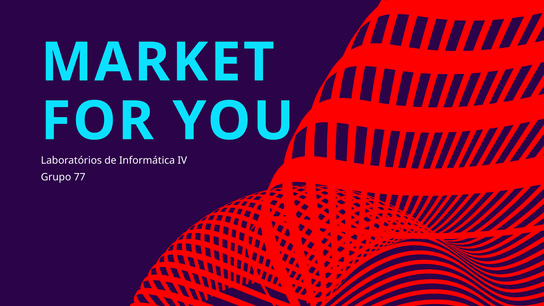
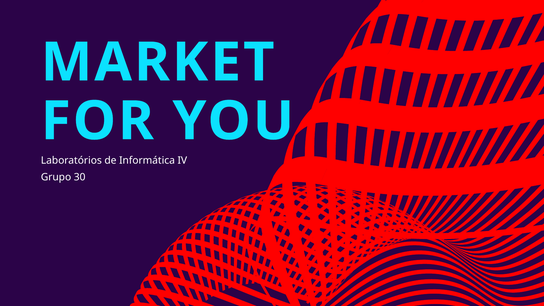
77: 77 -> 30 (80, 177)
